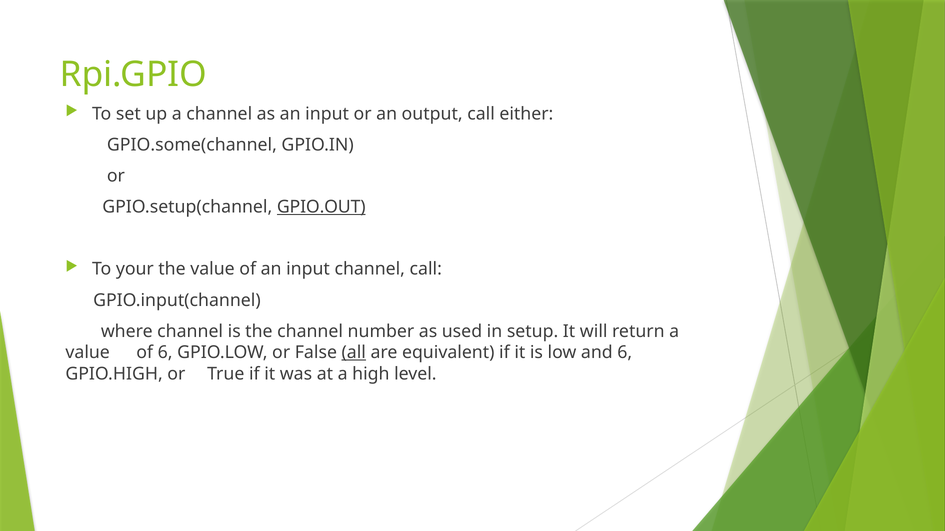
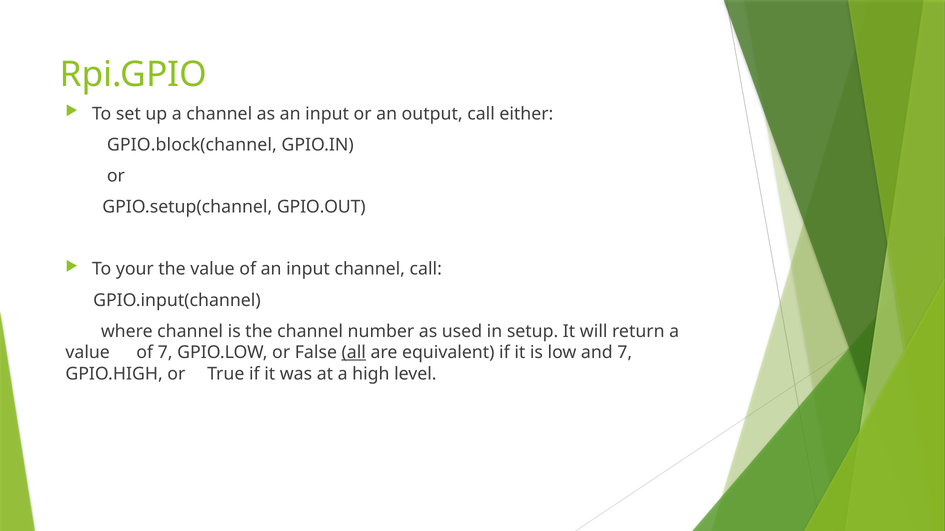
GPIO.some(channel: GPIO.some(channel -> GPIO.block(channel (192, 145)
GPIO.OUT underline: present -> none (321, 207)
of 6: 6 -> 7 (165, 353)
and 6: 6 -> 7 (625, 353)
